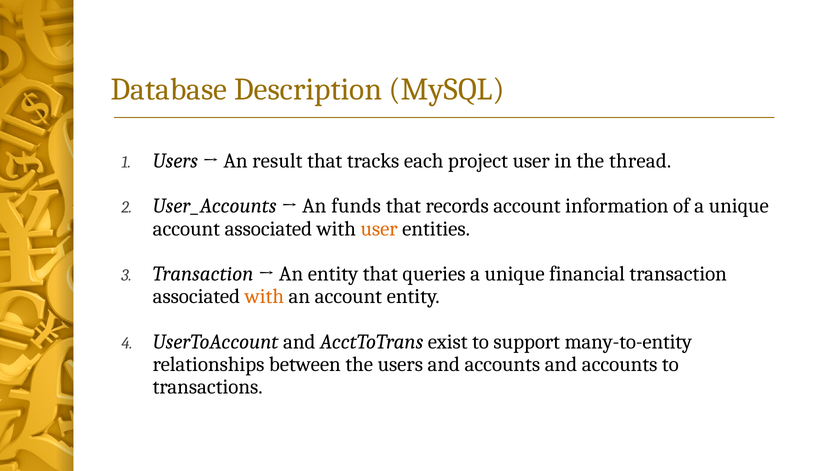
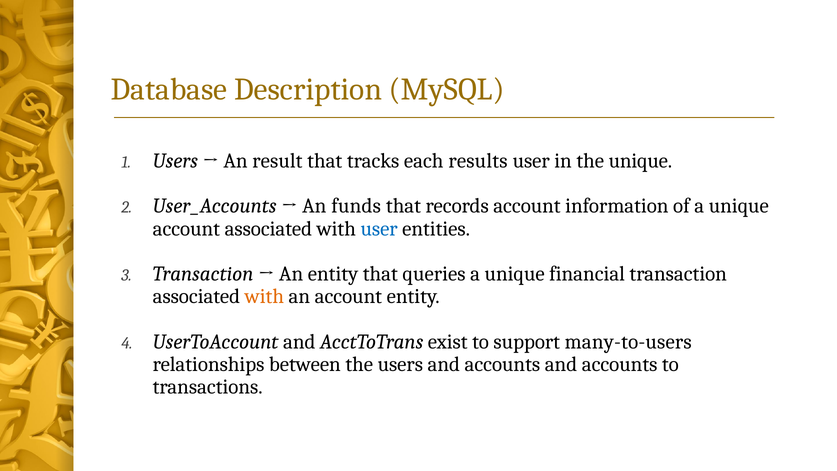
project: project -> results (478, 161)
the thread: thread -> unique (640, 161)
user colour: orange -> blue (379, 229)
many-to-entity: many-to-entity -> many-to-users (628, 342)
